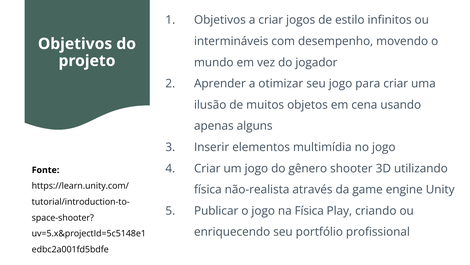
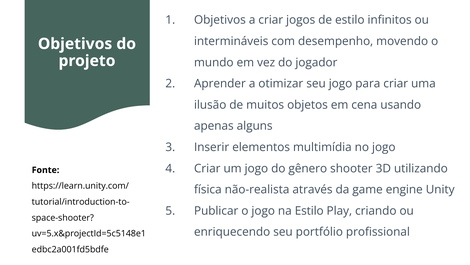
na Física: Física -> Estilo (309, 210)
